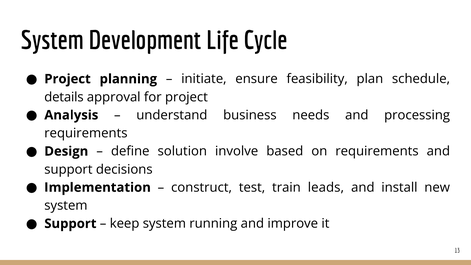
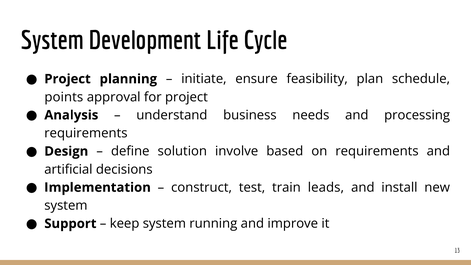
details: details -> points (64, 97)
support: support -> artificial (68, 169)
